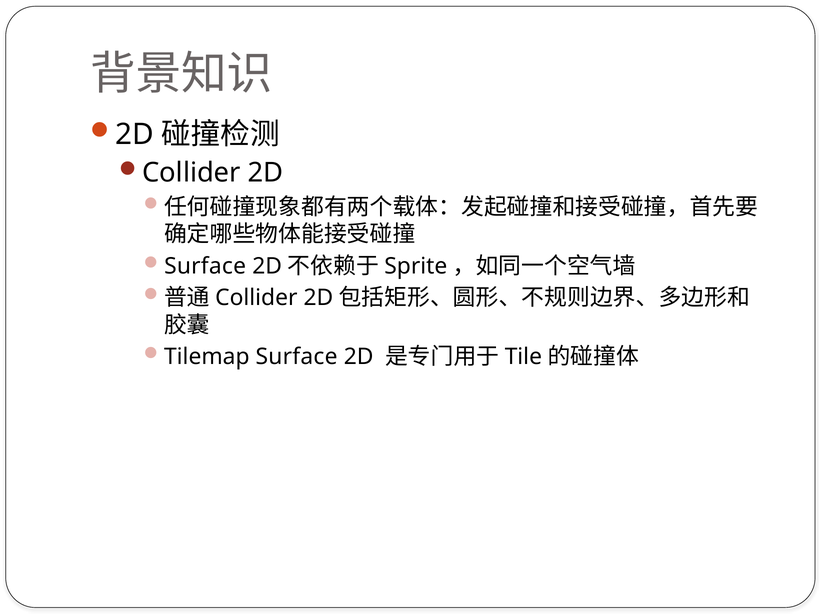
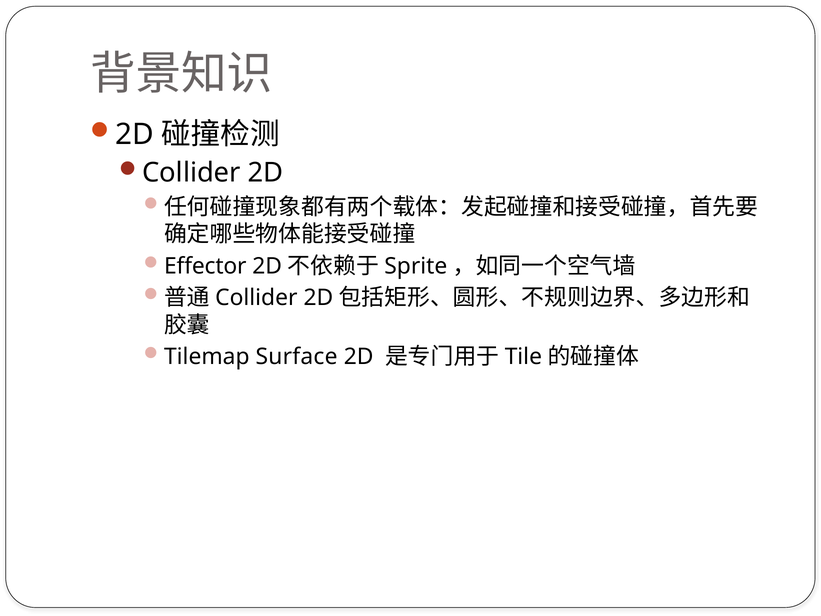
Surface: Surface -> Effector (205, 266)
